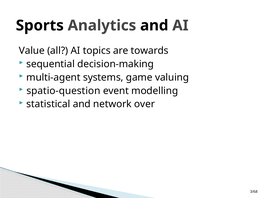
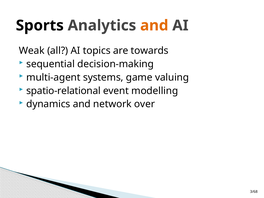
and colour: black -> orange (154, 25)
Value: Value -> Weak (32, 51)
spatio-question: spatio-question -> spatio-relational (63, 91)
statistical: statistical -> dynamics (48, 104)
